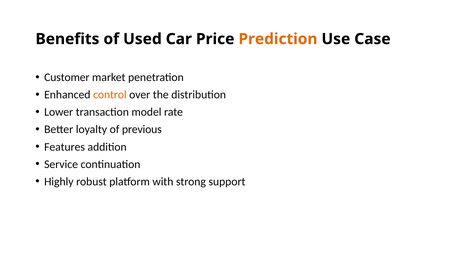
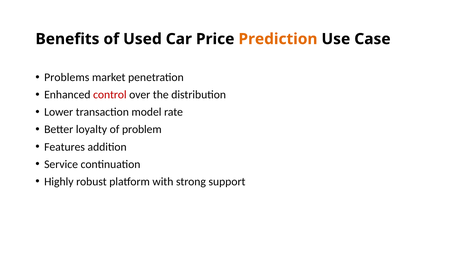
Customer: Customer -> Problems (67, 78)
control colour: orange -> red (110, 95)
previous: previous -> problem (142, 130)
